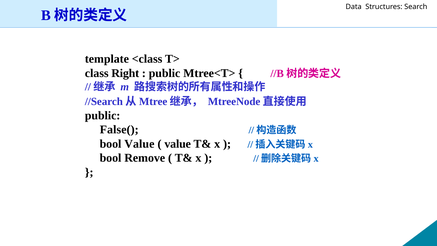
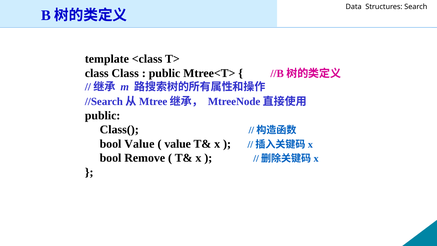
class Right: Right -> Class (125, 73)
False(: False( -> Class( (119, 130)
